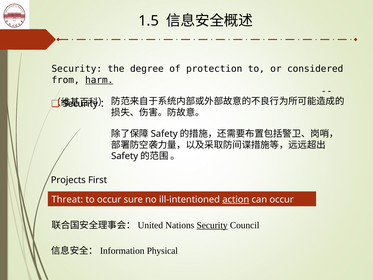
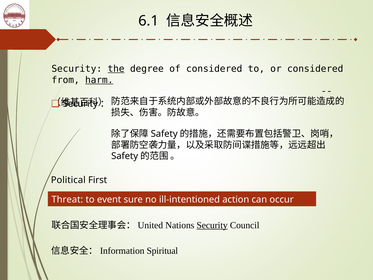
1.5: 1.5 -> 6.1 (149, 21)
the underline: none -> present (116, 69)
of protection: protection -> considered (214, 69)
Projects: Projects -> Political (68, 180)
to occur: occur -> event (109, 199)
action underline: present -> none (236, 199)
Physical: Physical -> Spiritual (162, 251)
